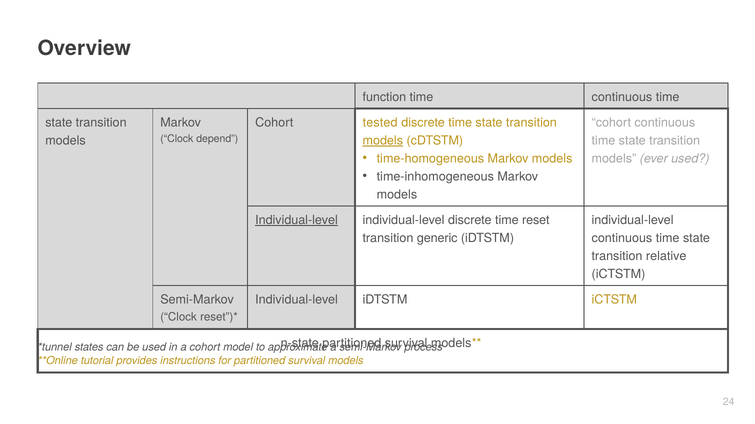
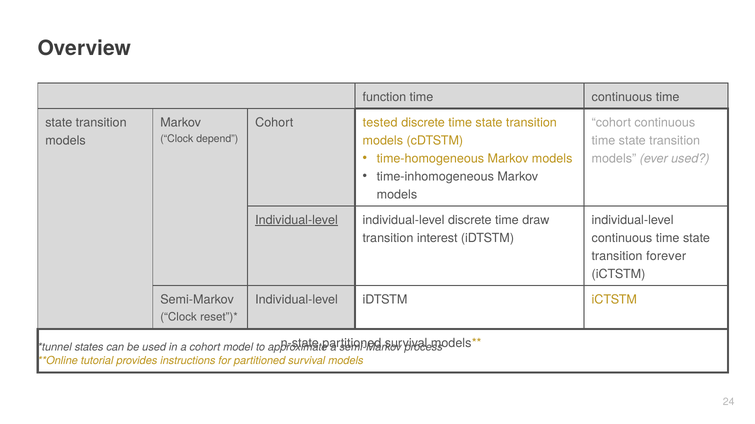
models underline: present -> none (383, 141)
reset: reset -> draw (536, 220)
generic: generic -> interest (437, 238)
relative: relative -> forever (666, 256)
